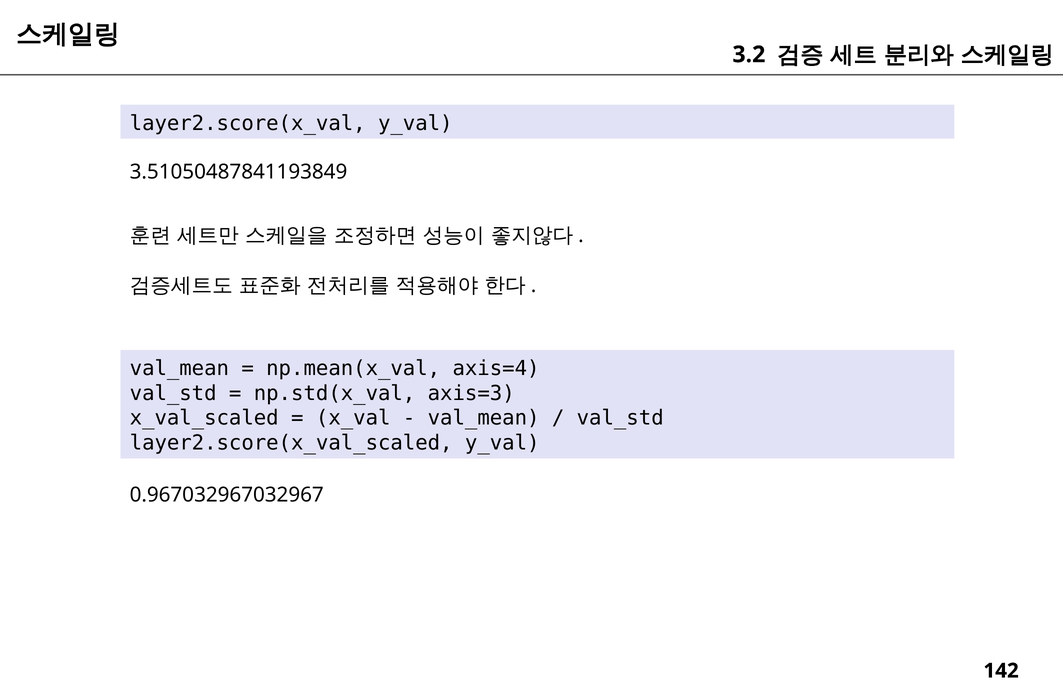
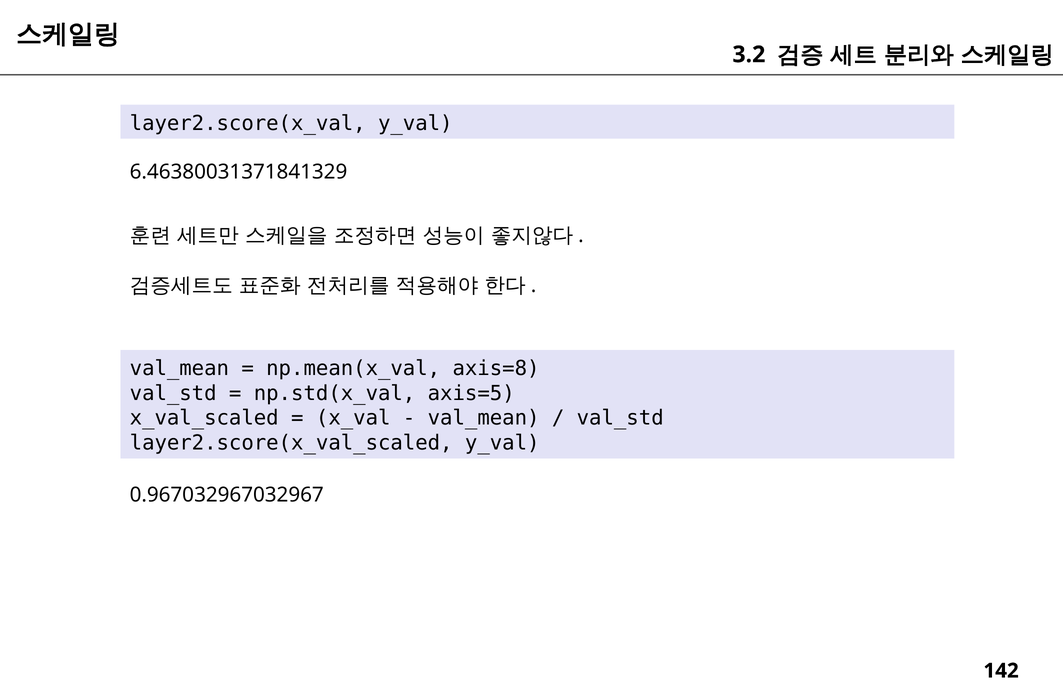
3.51050487841193849: 3.51050487841193849 -> 6.46380031371841329 (239, 172)
axis=4: axis=4 -> axis=8 (496, 368)
axis=3: axis=3 -> axis=5 (471, 393)
